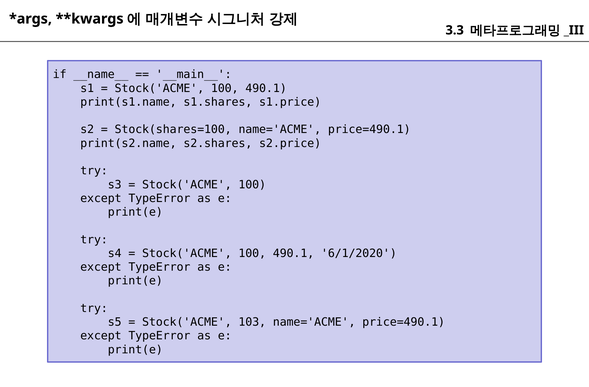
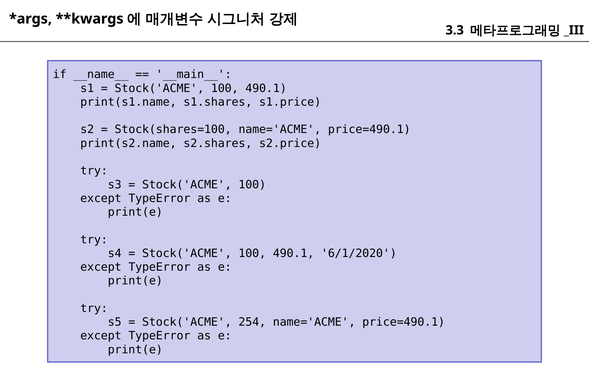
103: 103 -> 254 (252, 322)
